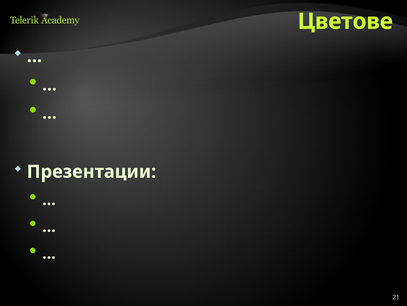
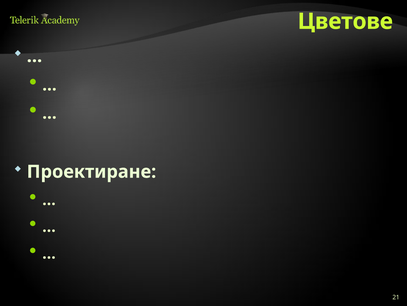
Презентации: Презентации -> Проектиране (91, 171)
